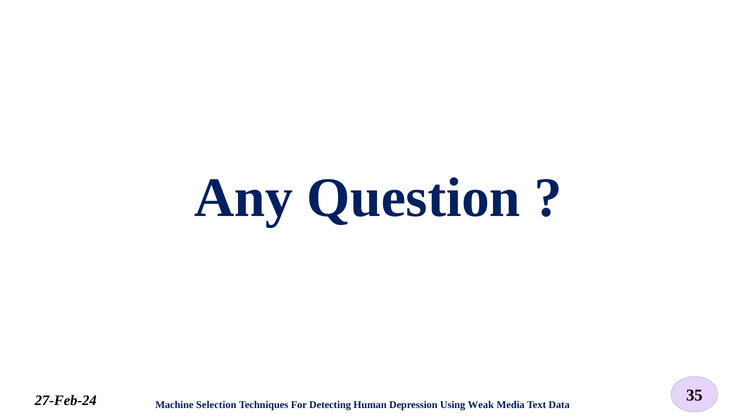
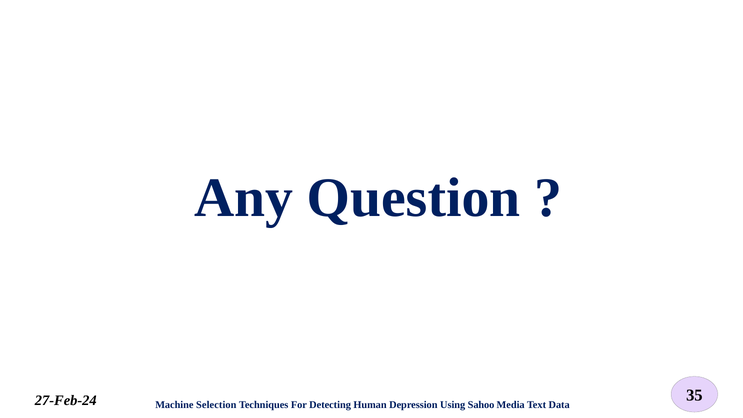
Weak: Weak -> Sahoo (481, 405)
